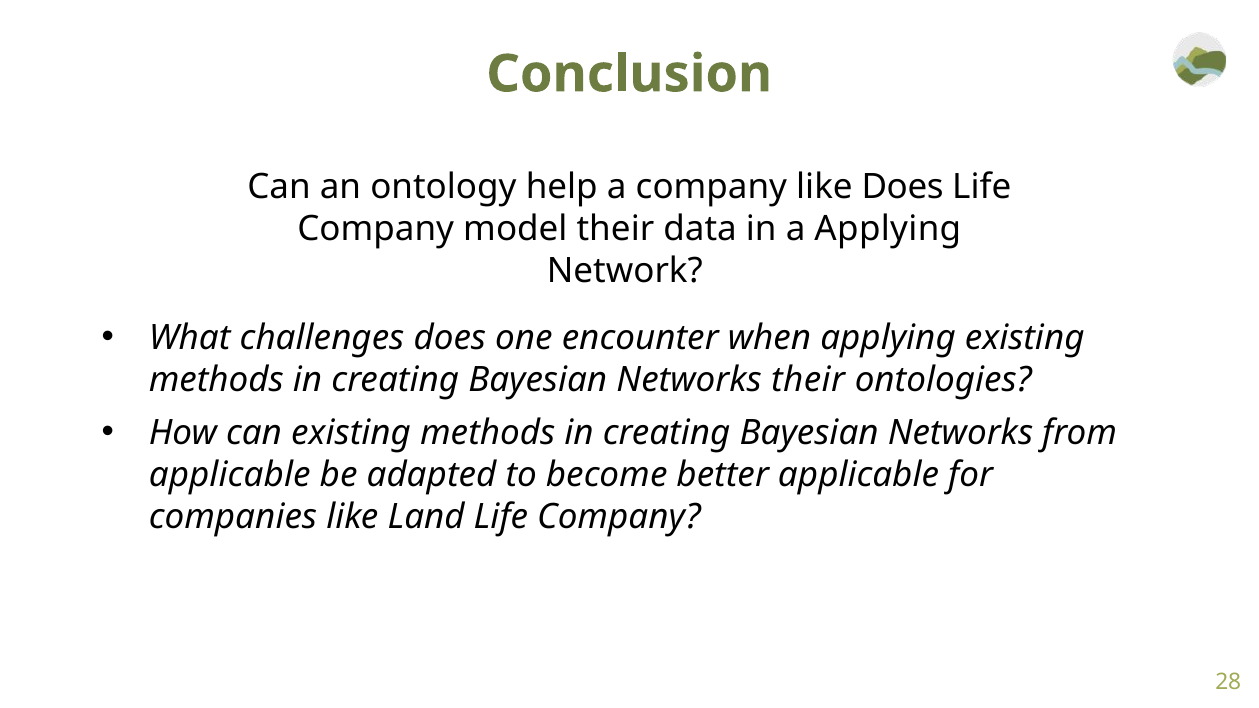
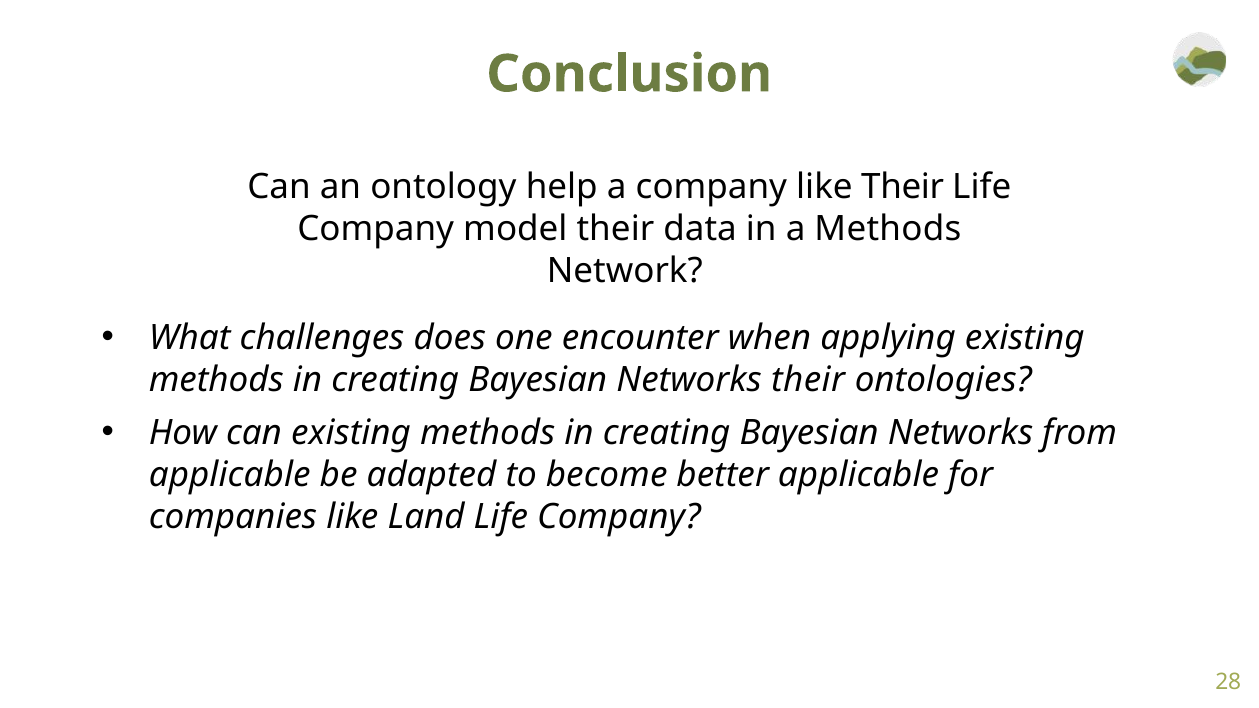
like Does: Does -> Their (903, 187)
a Applying: Applying -> Methods (888, 229)
